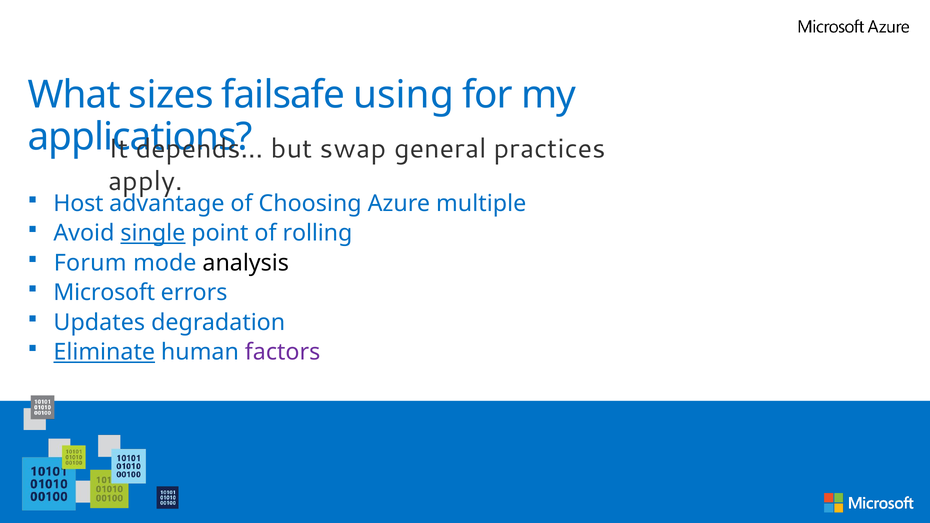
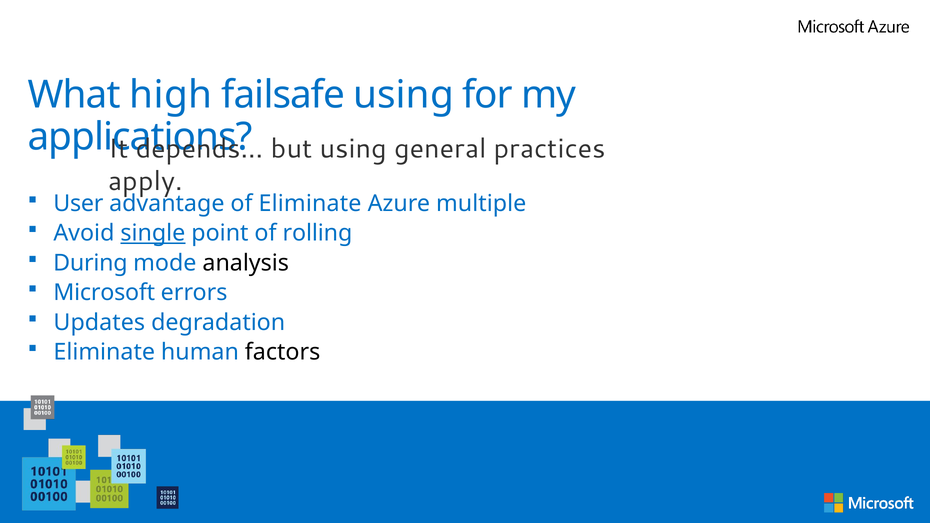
sizes: sizes -> high (171, 95)
but swap: swap -> using (353, 149)
Host: Host -> User (78, 203)
of Choosing: Choosing -> Eliminate (310, 203)
Forum: Forum -> During (90, 263)
Eliminate underline: present -> none (104, 352)
factors colour: purple -> black (283, 352)
